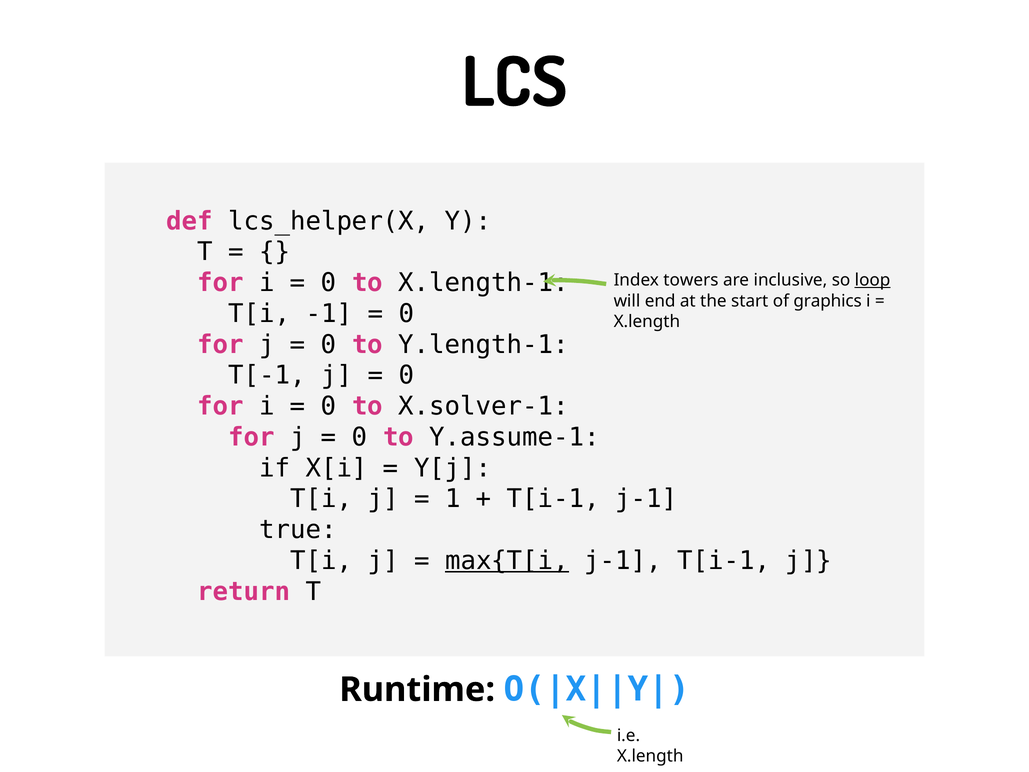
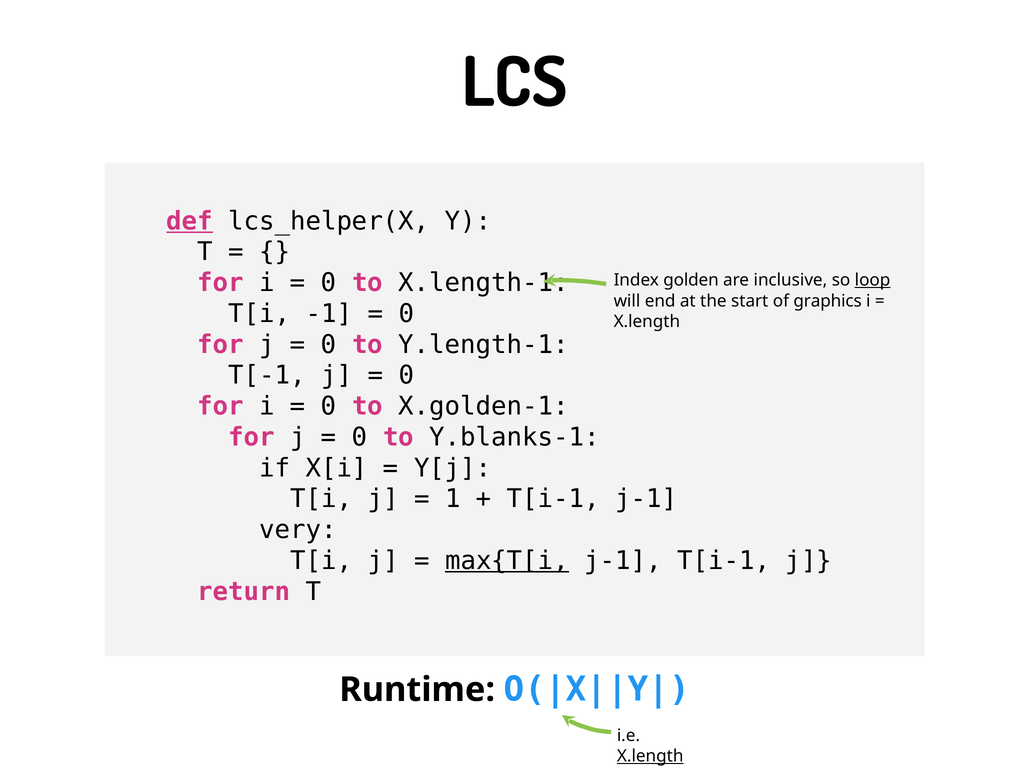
def underline: none -> present (190, 221)
towers: towers -> golden (691, 280)
X.solver-1: X.solver-1 -> X.golden-1 (483, 406)
Y.assume-1: Y.assume-1 -> Y.blanks-1 (514, 437)
true: true -> very (298, 530)
X.length underline: none -> present (650, 756)
